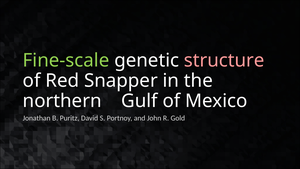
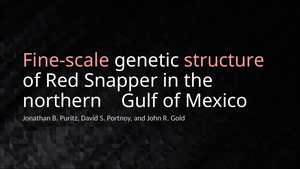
Fine-scale colour: light green -> pink (66, 60)
